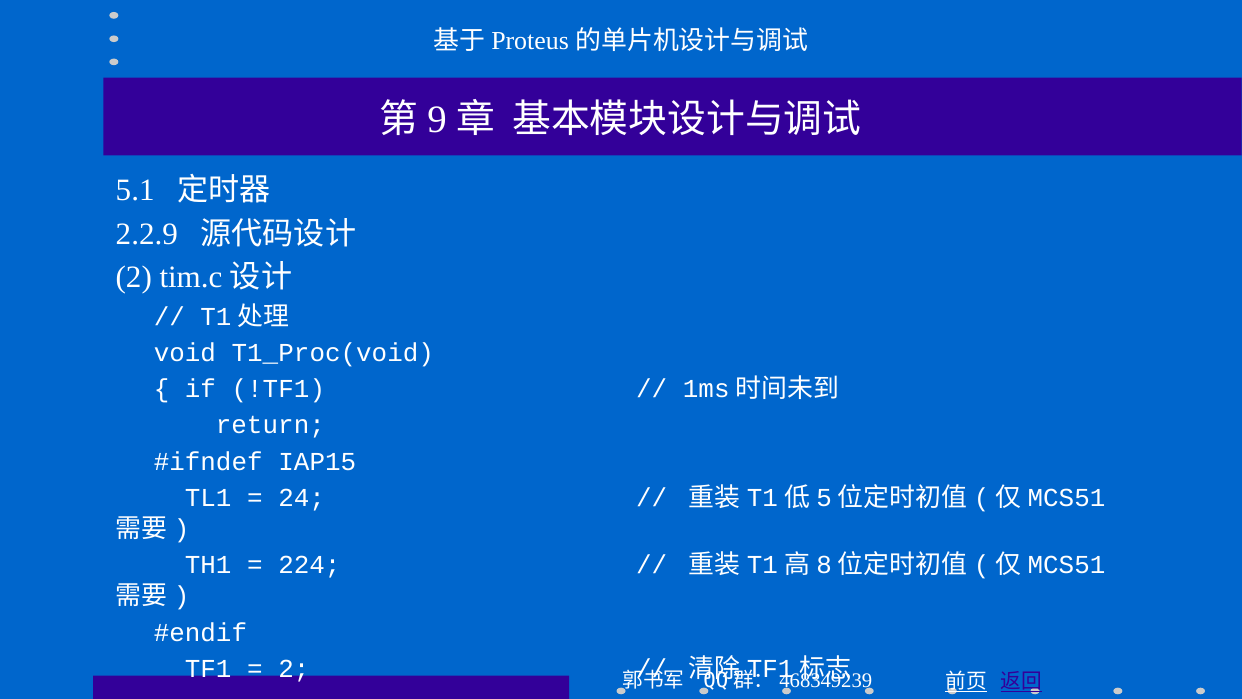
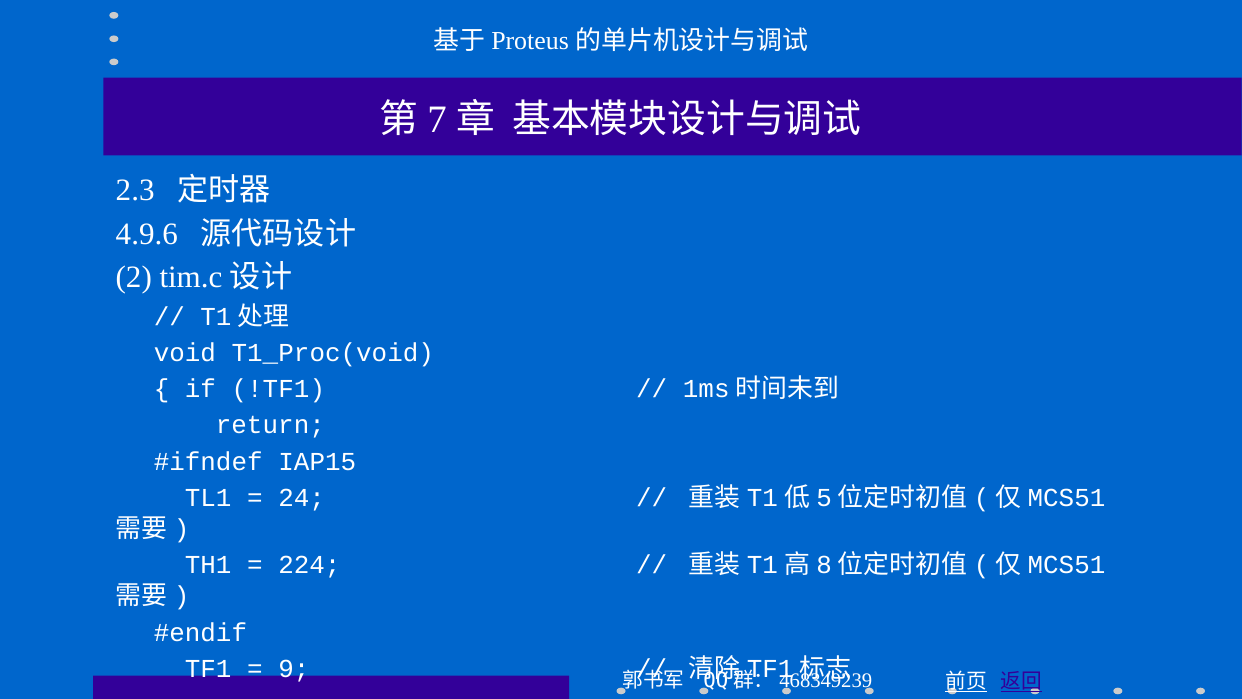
9: 9 -> 7 (437, 120)
5.1: 5.1 -> 2.3 (135, 191)
2.2.9: 2.2.9 -> 4.9.6 (147, 234)
2: 2 -> 9 (294, 668)
